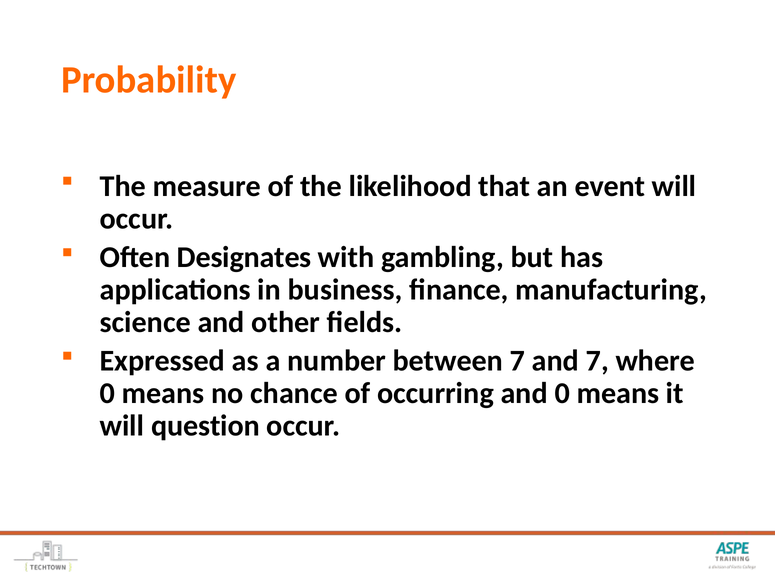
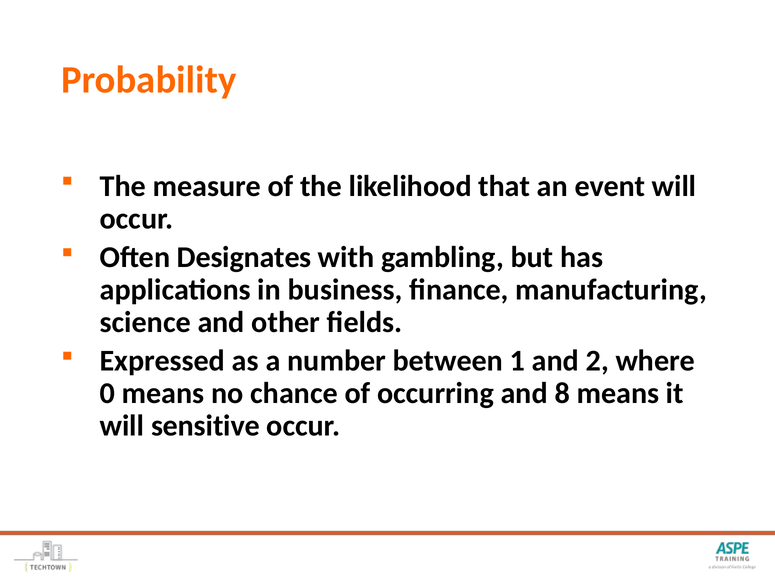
between 7: 7 -> 1 (517, 361)
and 7: 7 -> 2 (597, 361)
and 0: 0 -> 8 (562, 394)
question: question -> sensitive (205, 426)
